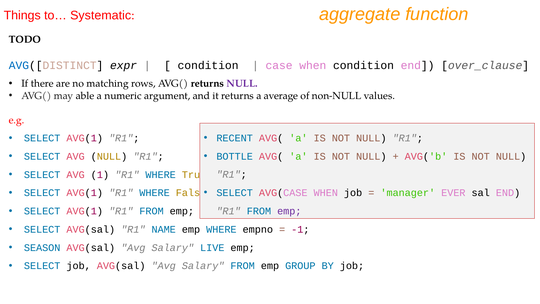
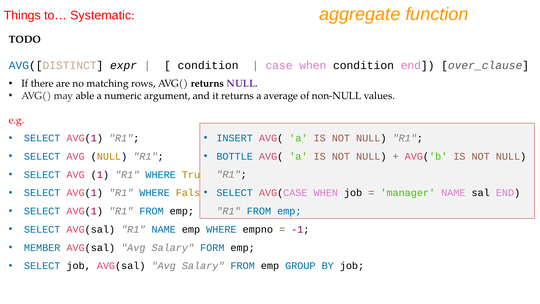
RECENT: RECENT -> INSERT (235, 138)
manager EVER: EVER -> NAME (453, 193)
emp colour: purple -> blue (289, 211)
SEASON: SEASON -> MEMBER (42, 248)
LIVE: LIVE -> FORM (212, 248)
